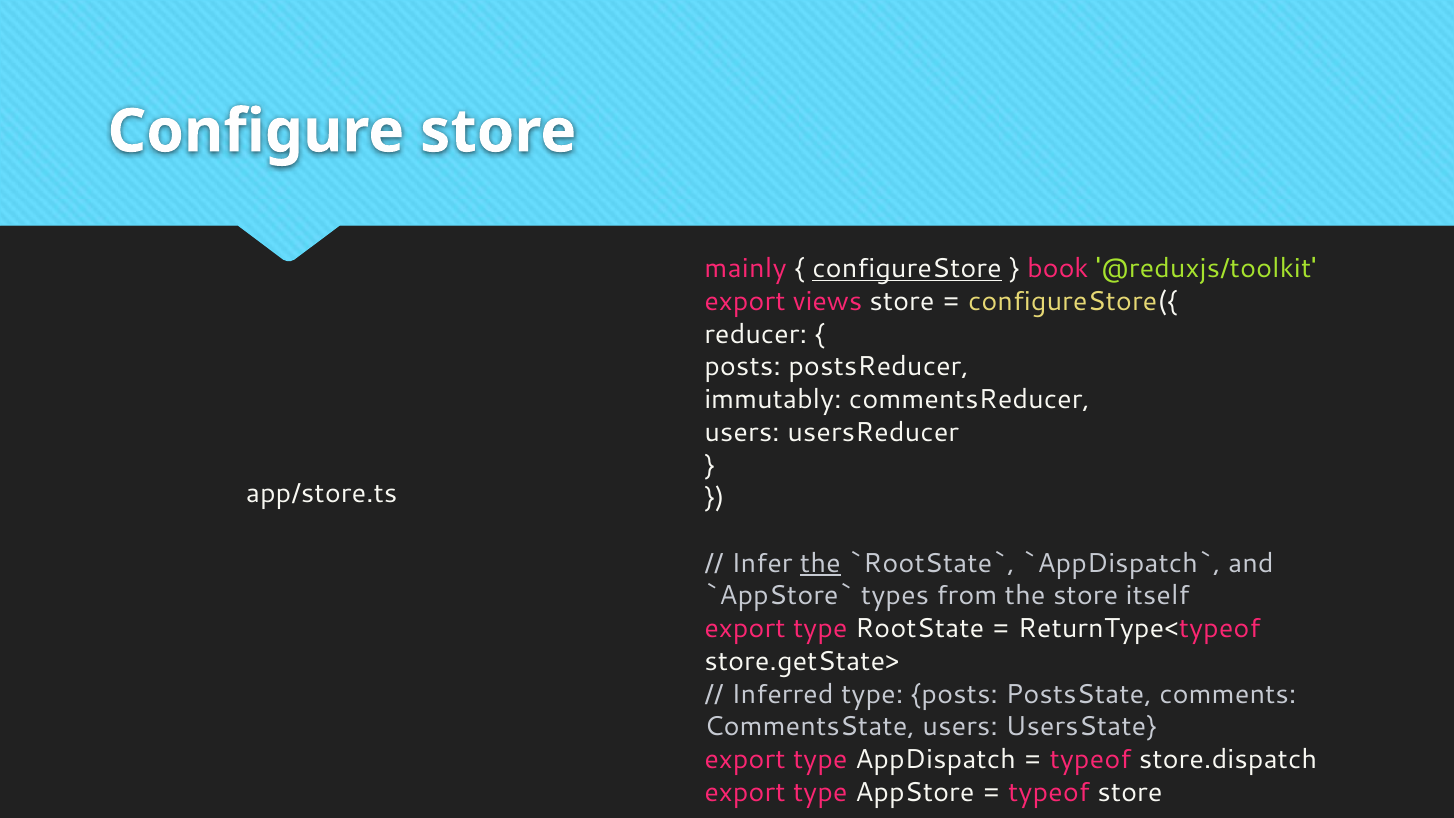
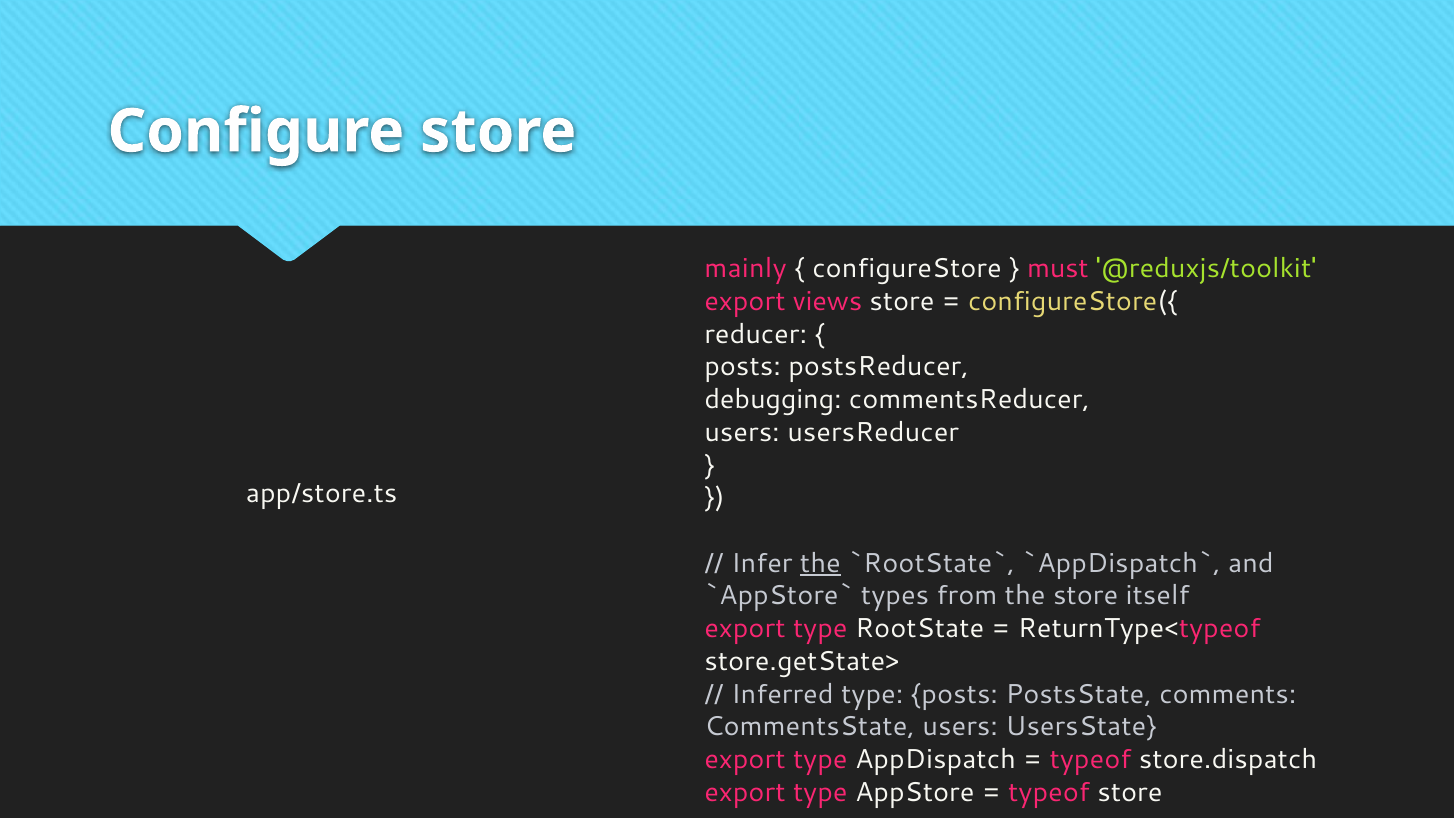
configureStore underline: present -> none (907, 269)
book: book -> must (1058, 269)
immutably: immutably -> debugging (773, 400)
